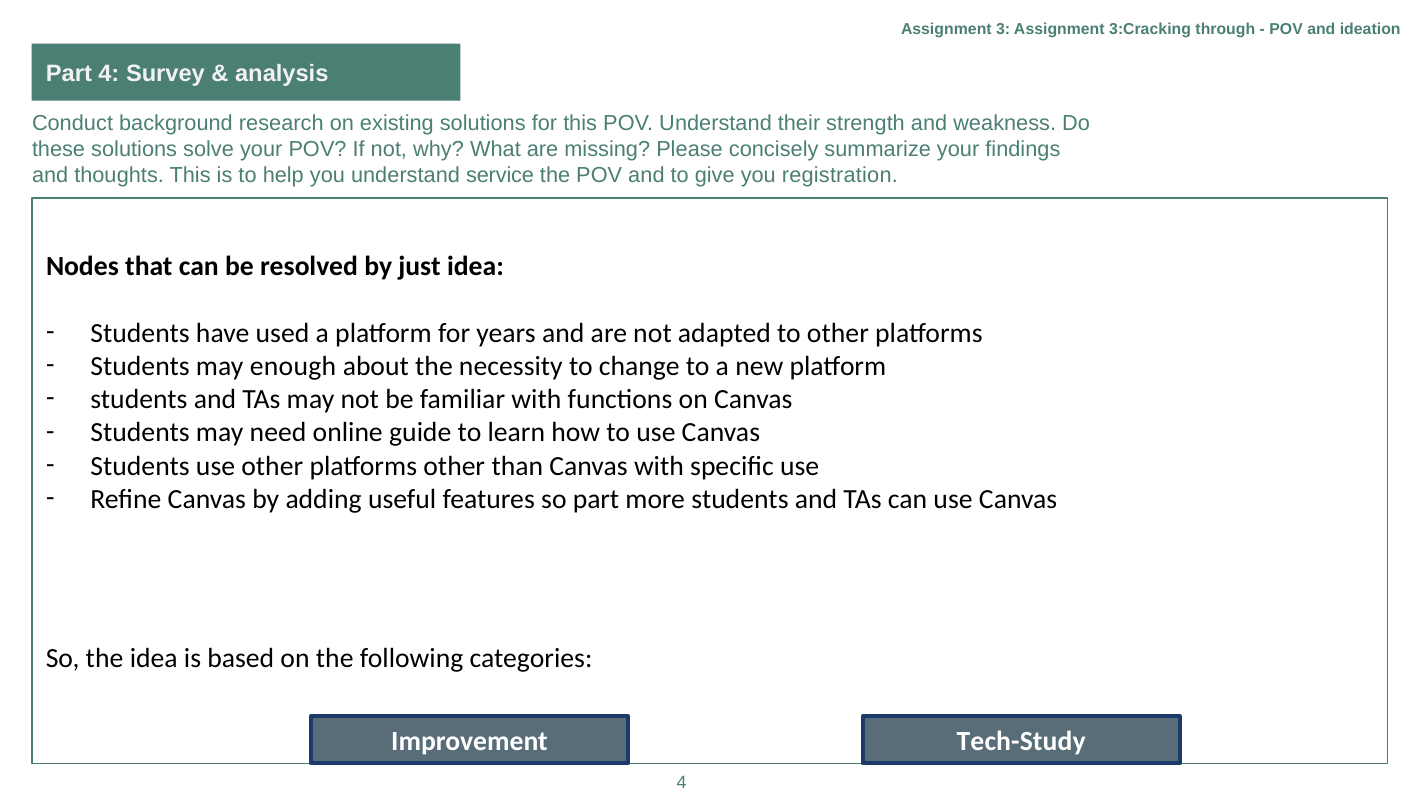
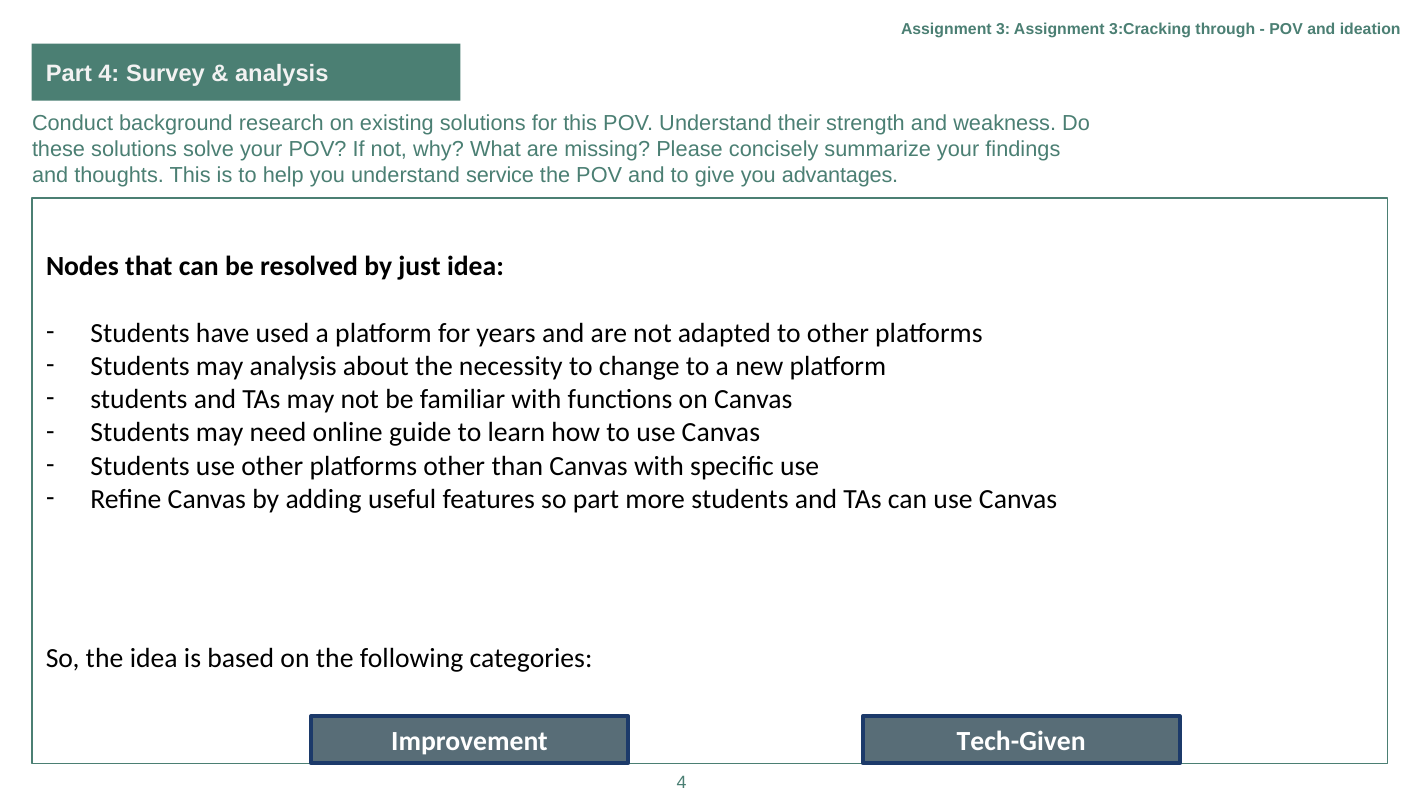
registration: registration -> advantages (840, 175)
may enough: enough -> analysis (293, 366)
Tech-Study: Tech-Study -> Tech-Given (1021, 742)
